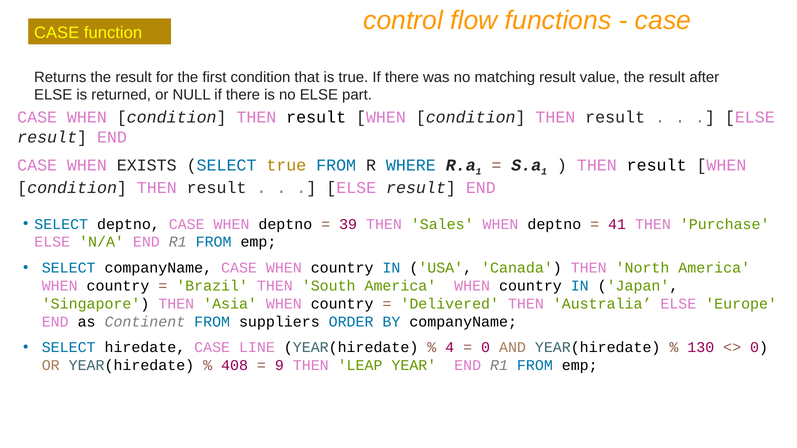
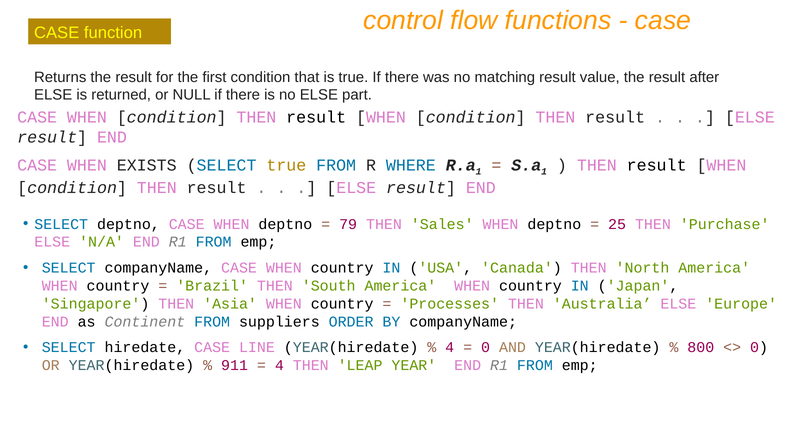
39: 39 -> 79 (348, 224)
41: 41 -> 25 (617, 224)
Delivered: Delivered -> Processes (450, 304)
130: 130 -> 800 (701, 348)
408: 408 -> 911 (235, 366)
9: 9 -> 4 (279, 366)
